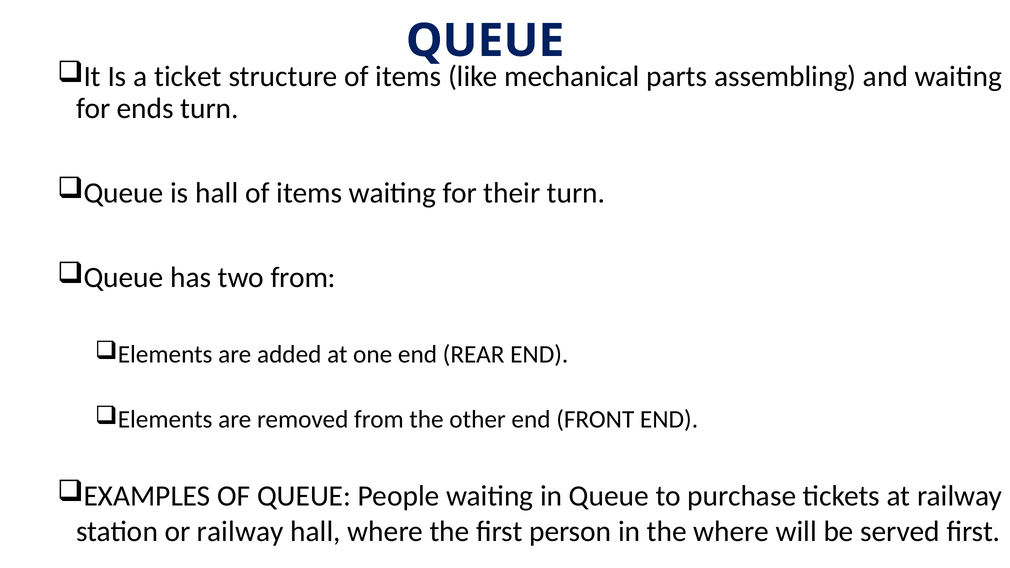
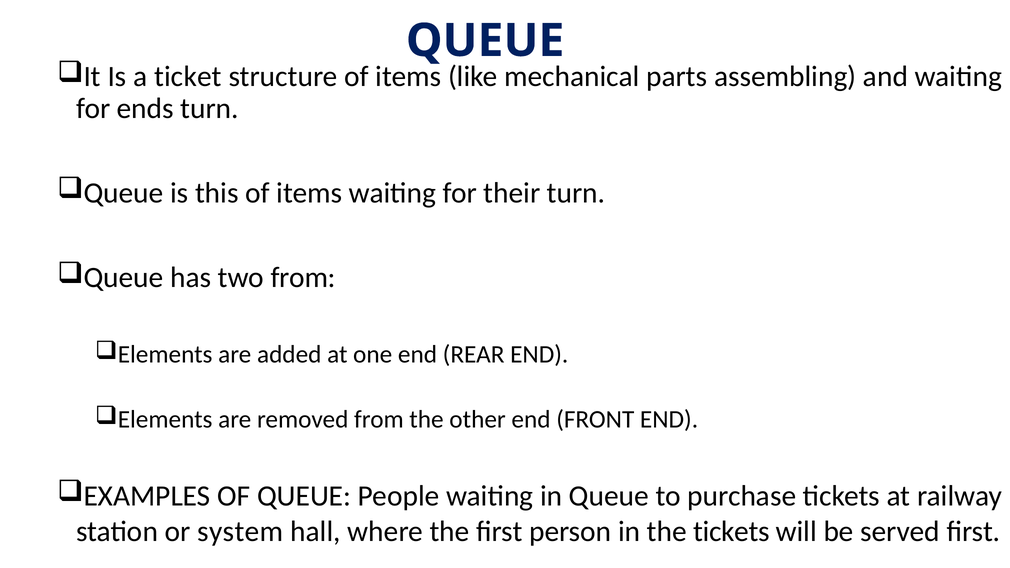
is hall: hall -> this (217, 193)
or railway: railway -> system (240, 531)
the where: where -> tickets (731, 531)
